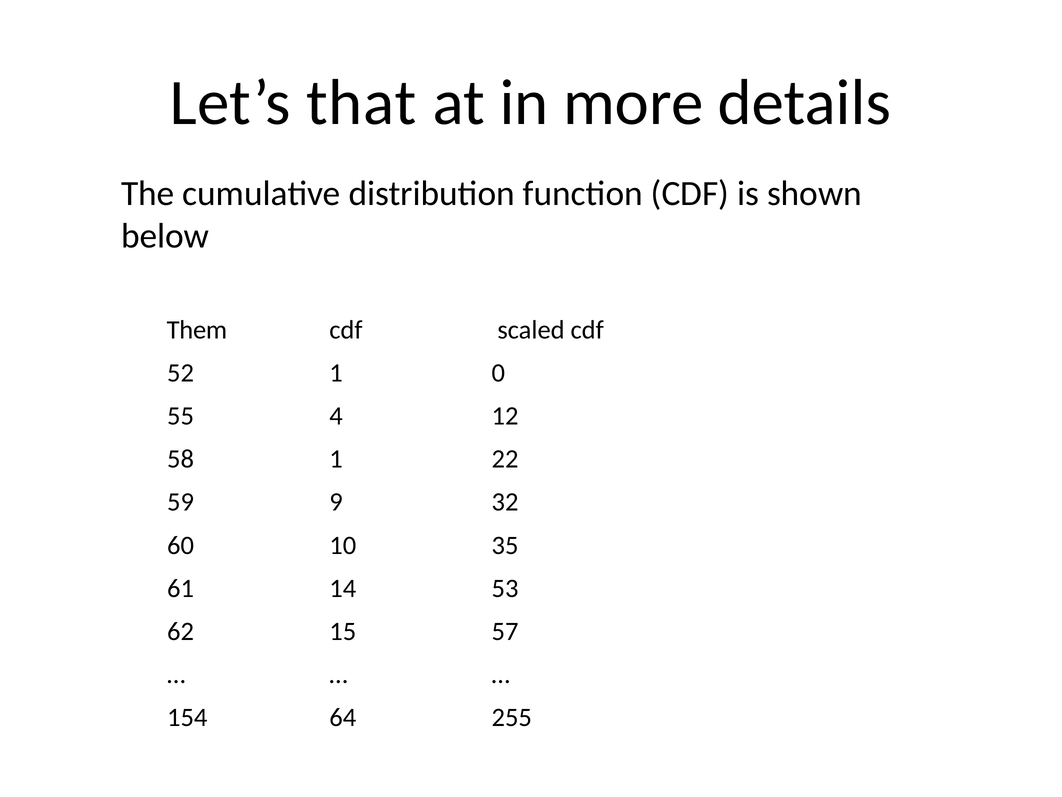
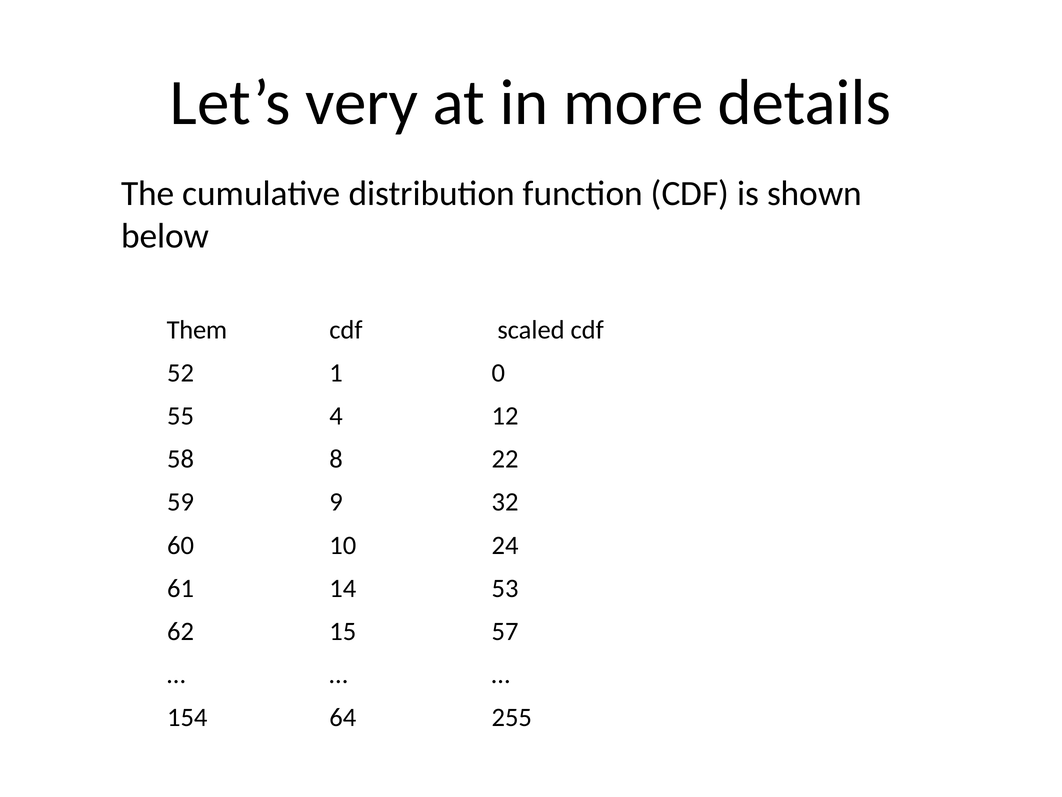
that: that -> very (362, 103)
58 1: 1 -> 8 (336, 459)
35: 35 -> 24 (505, 545)
